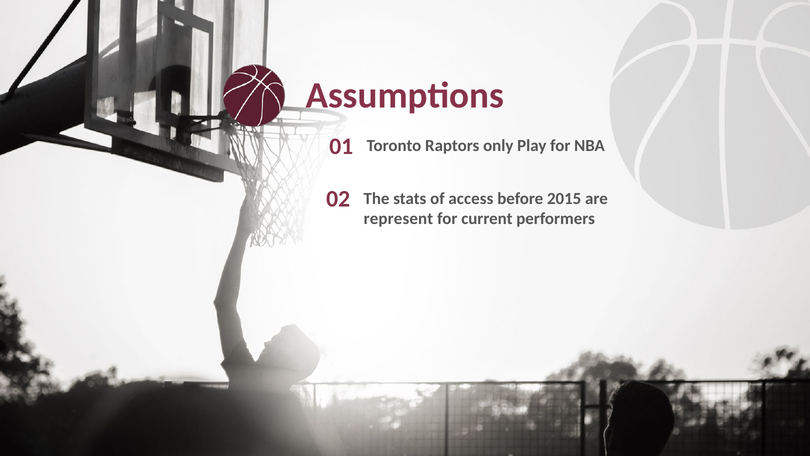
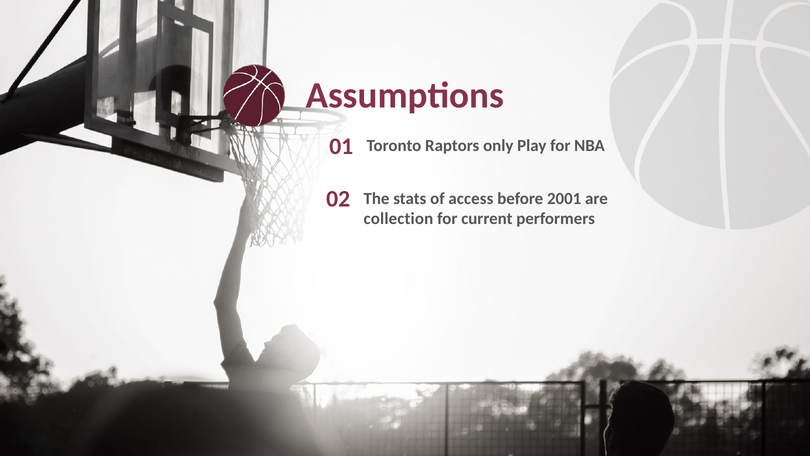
2015: 2015 -> 2001 (564, 198)
represent: represent -> collection (398, 219)
